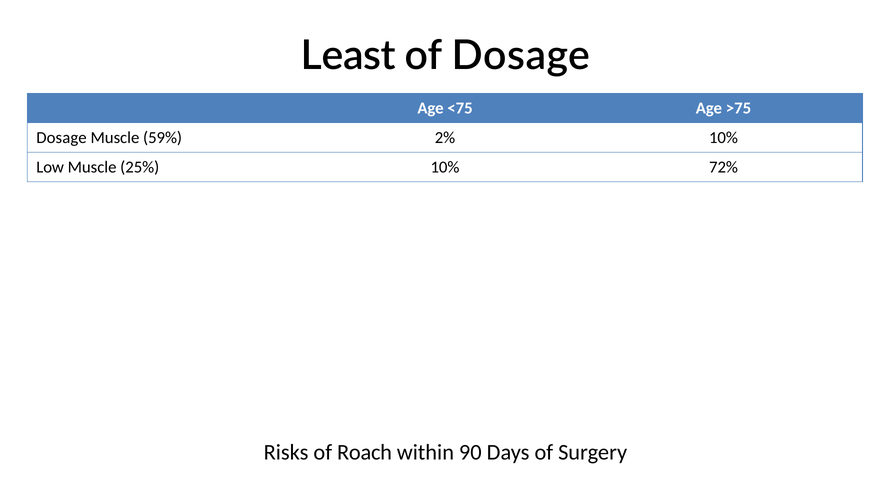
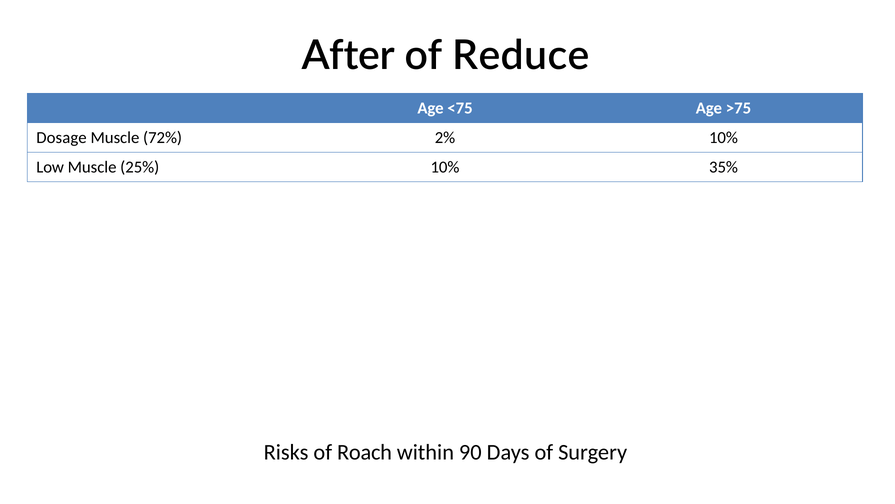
Least: Least -> After (348, 55)
of Dosage: Dosage -> Reduce (521, 55)
59%: 59% -> 72% (163, 138)
72%: 72% -> 35% (723, 167)
